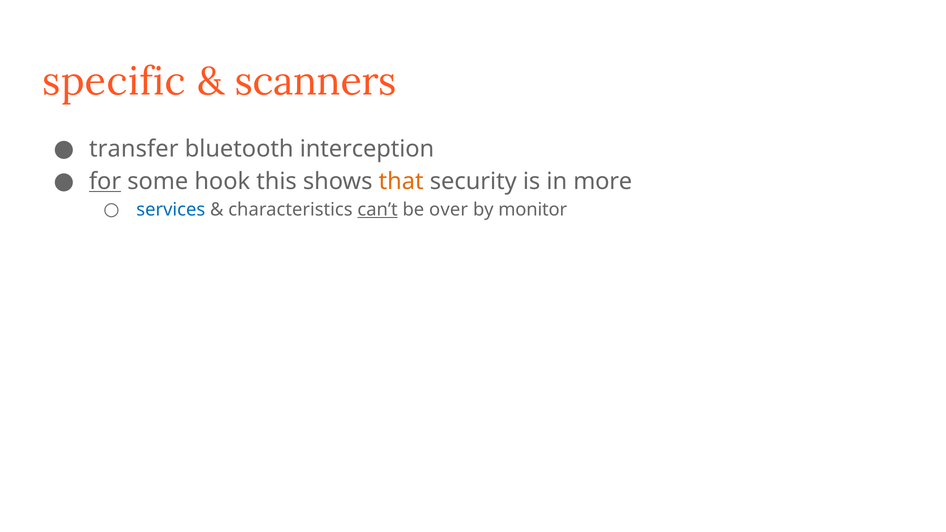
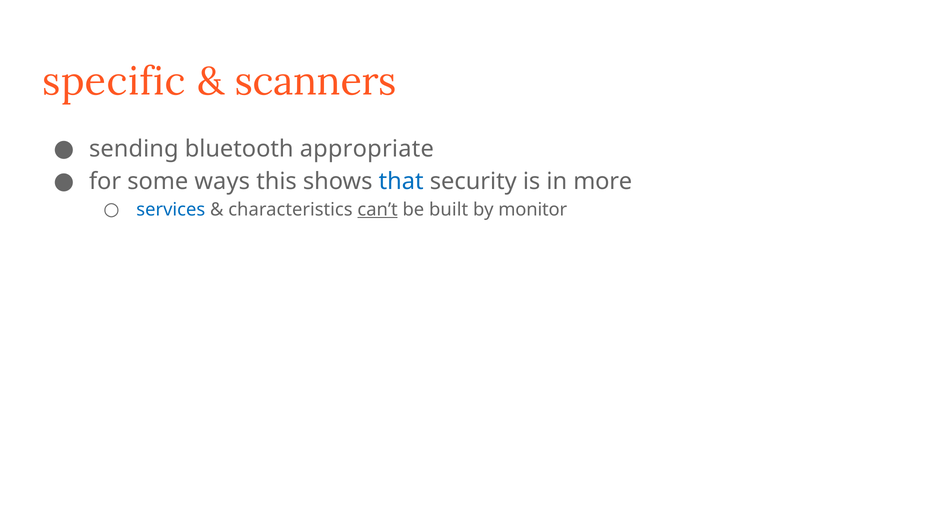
transfer: transfer -> sending (134, 149)
interception: interception -> appropriate (367, 149)
for underline: present -> none (105, 181)
hook: hook -> ways (222, 181)
that colour: orange -> blue (401, 181)
over: over -> built (449, 210)
